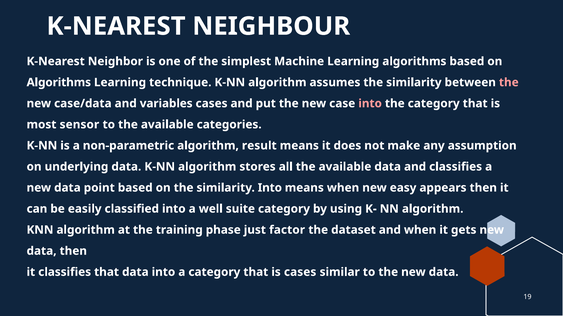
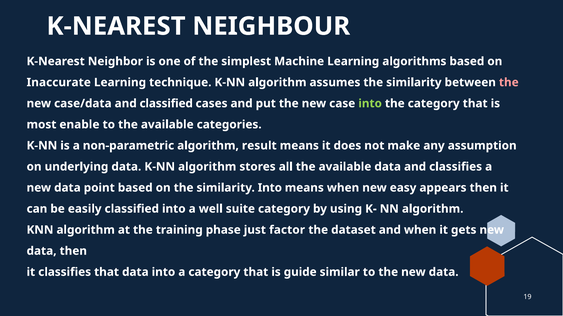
Algorithms: Algorithms -> Inaccurate (59, 83)
and variables: variables -> classified (166, 104)
into colour: pink -> light green (370, 104)
sensor: sensor -> enable (79, 125)
is cases: cases -> guide (300, 273)
